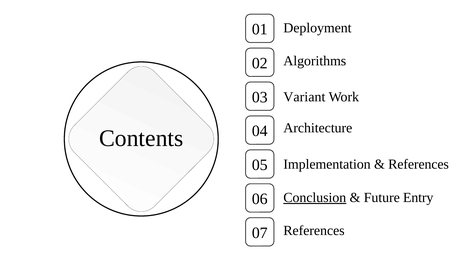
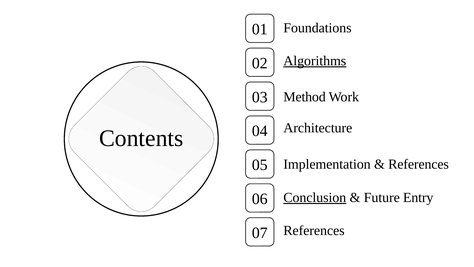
Deployment: Deployment -> Foundations (317, 28)
Algorithms underline: none -> present (315, 61)
Variant: Variant -> Method (305, 97)
